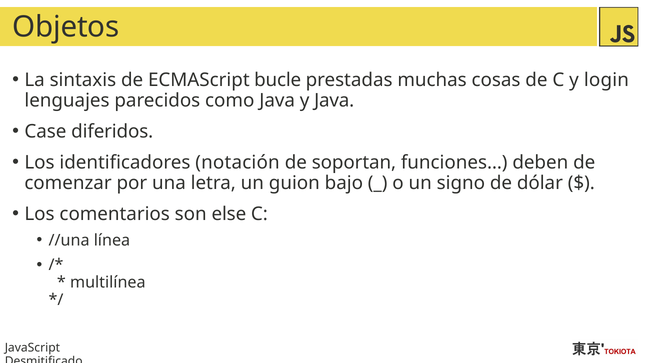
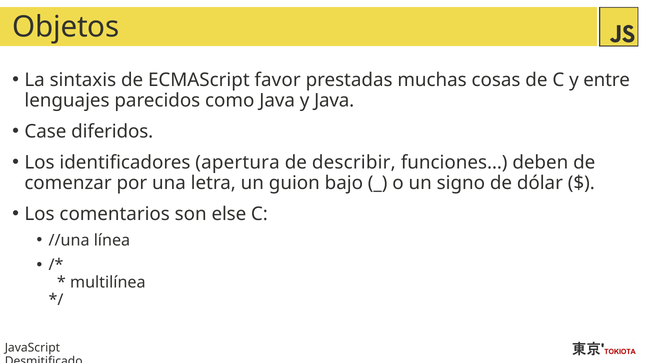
bucle: bucle -> favor (278, 80)
login: login -> entre (607, 80)
notación: notación -> apertura (238, 162)
soportan: soportan -> describir (354, 162)
